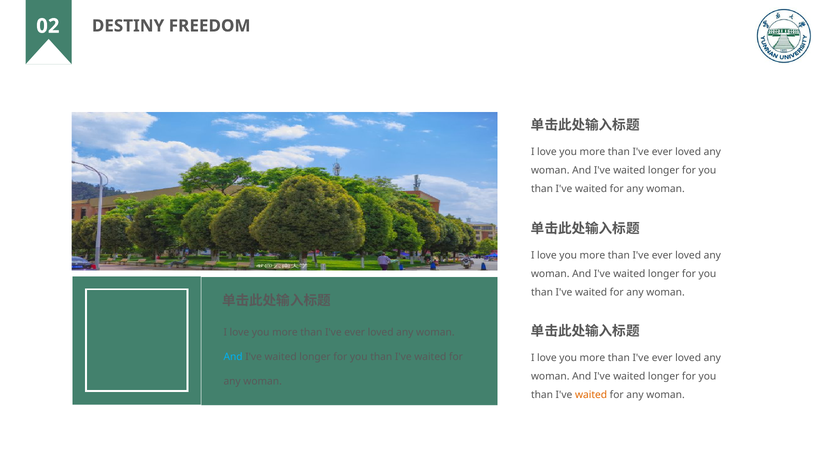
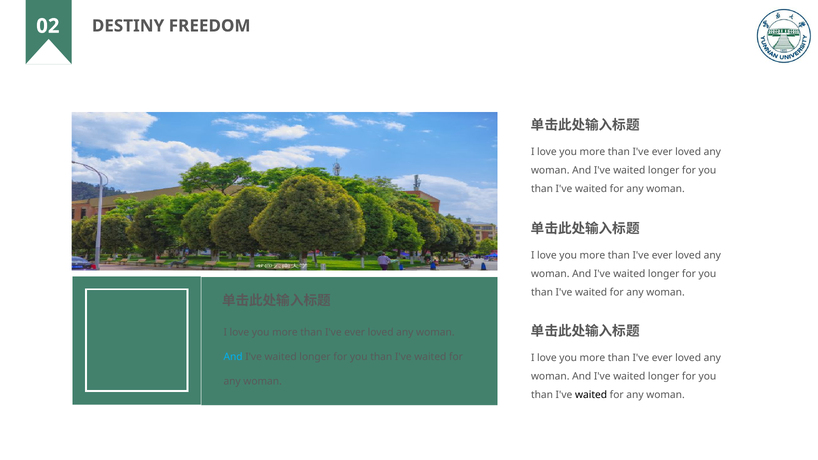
waited colour: orange -> black (591, 395)
